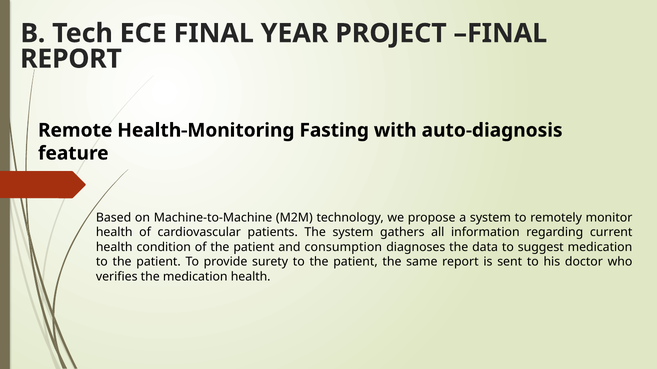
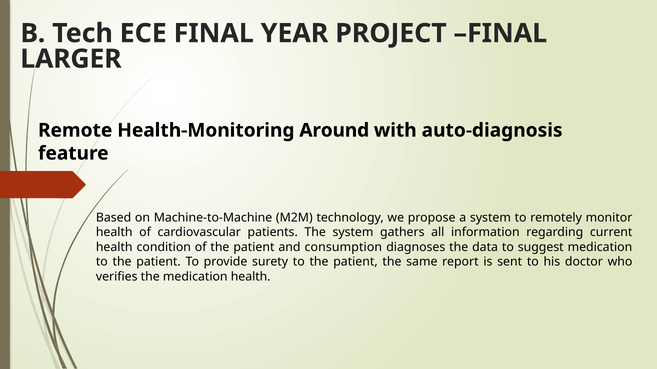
REPORT: REPORT -> LARGER (71, 59)
Fasting: Fasting -> Around (334, 131)
